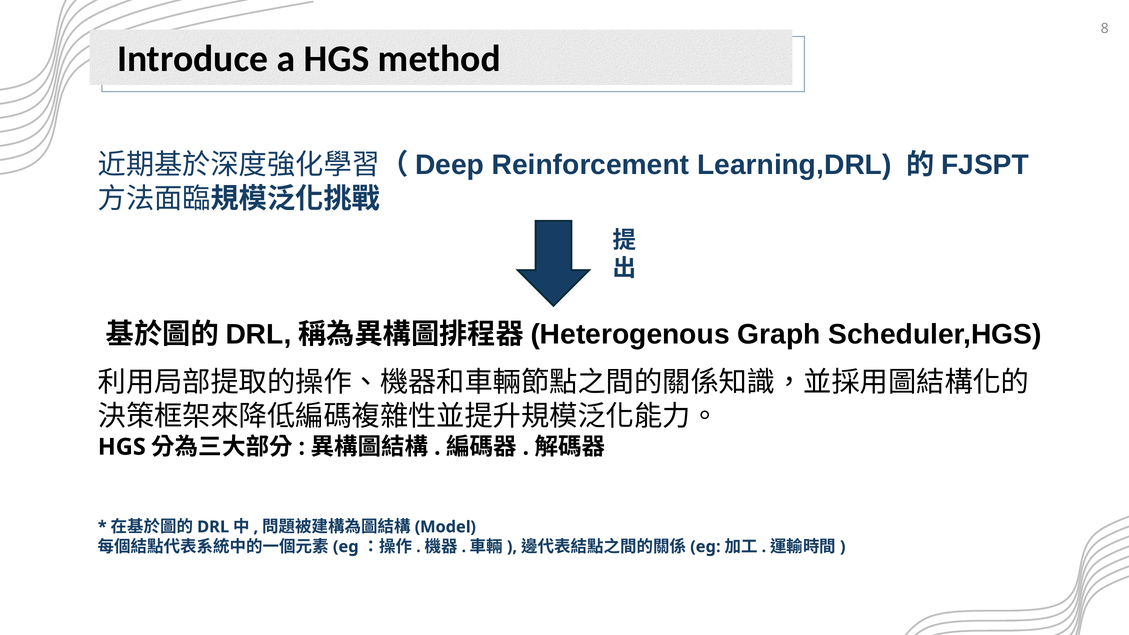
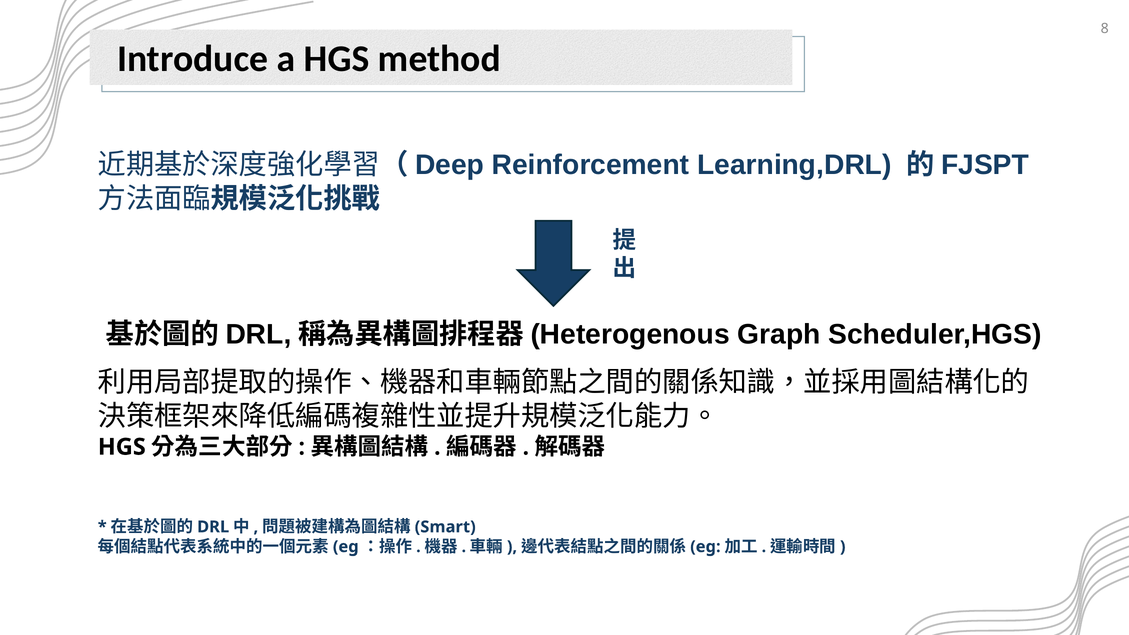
Model: Model -> Smart (445, 527)
